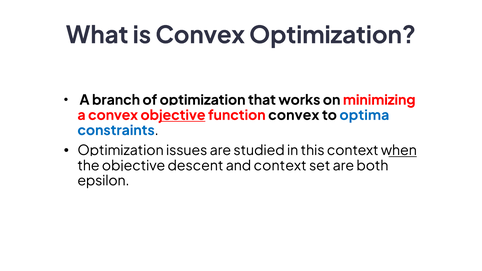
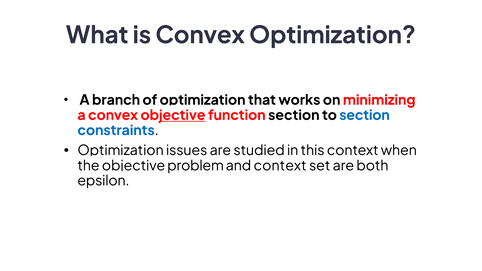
function convex: convex -> section (294, 115)
to optima: optima -> section (365, 115)
when underline: present -> none (399, 151)
descent: descent -> problem (196, 166)
